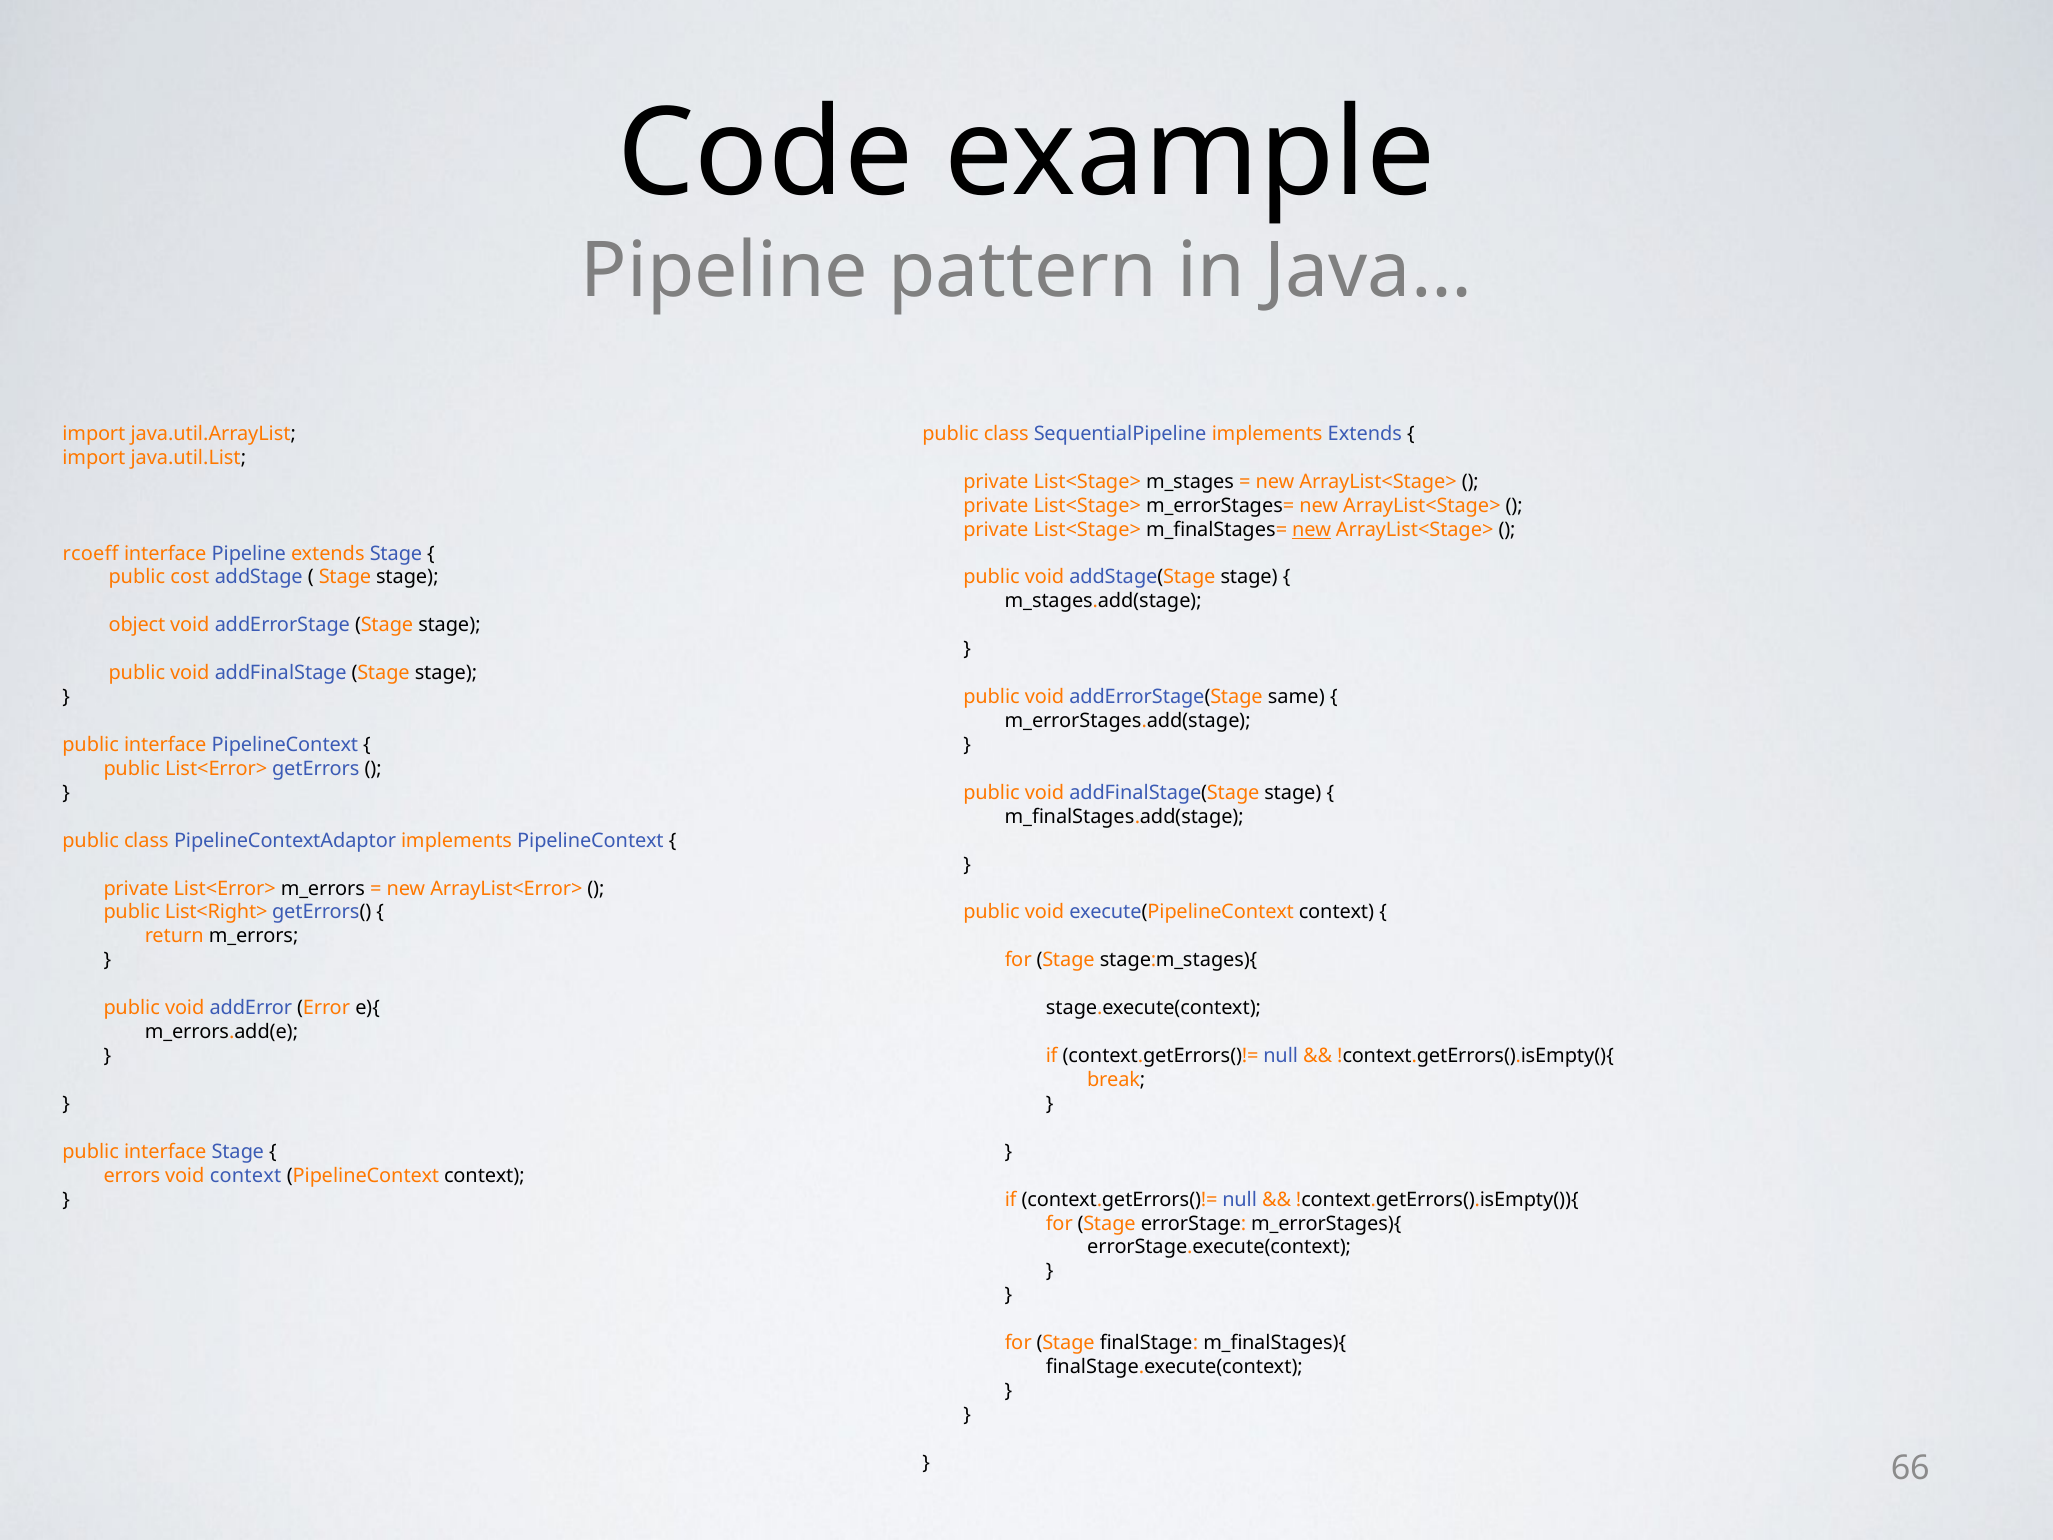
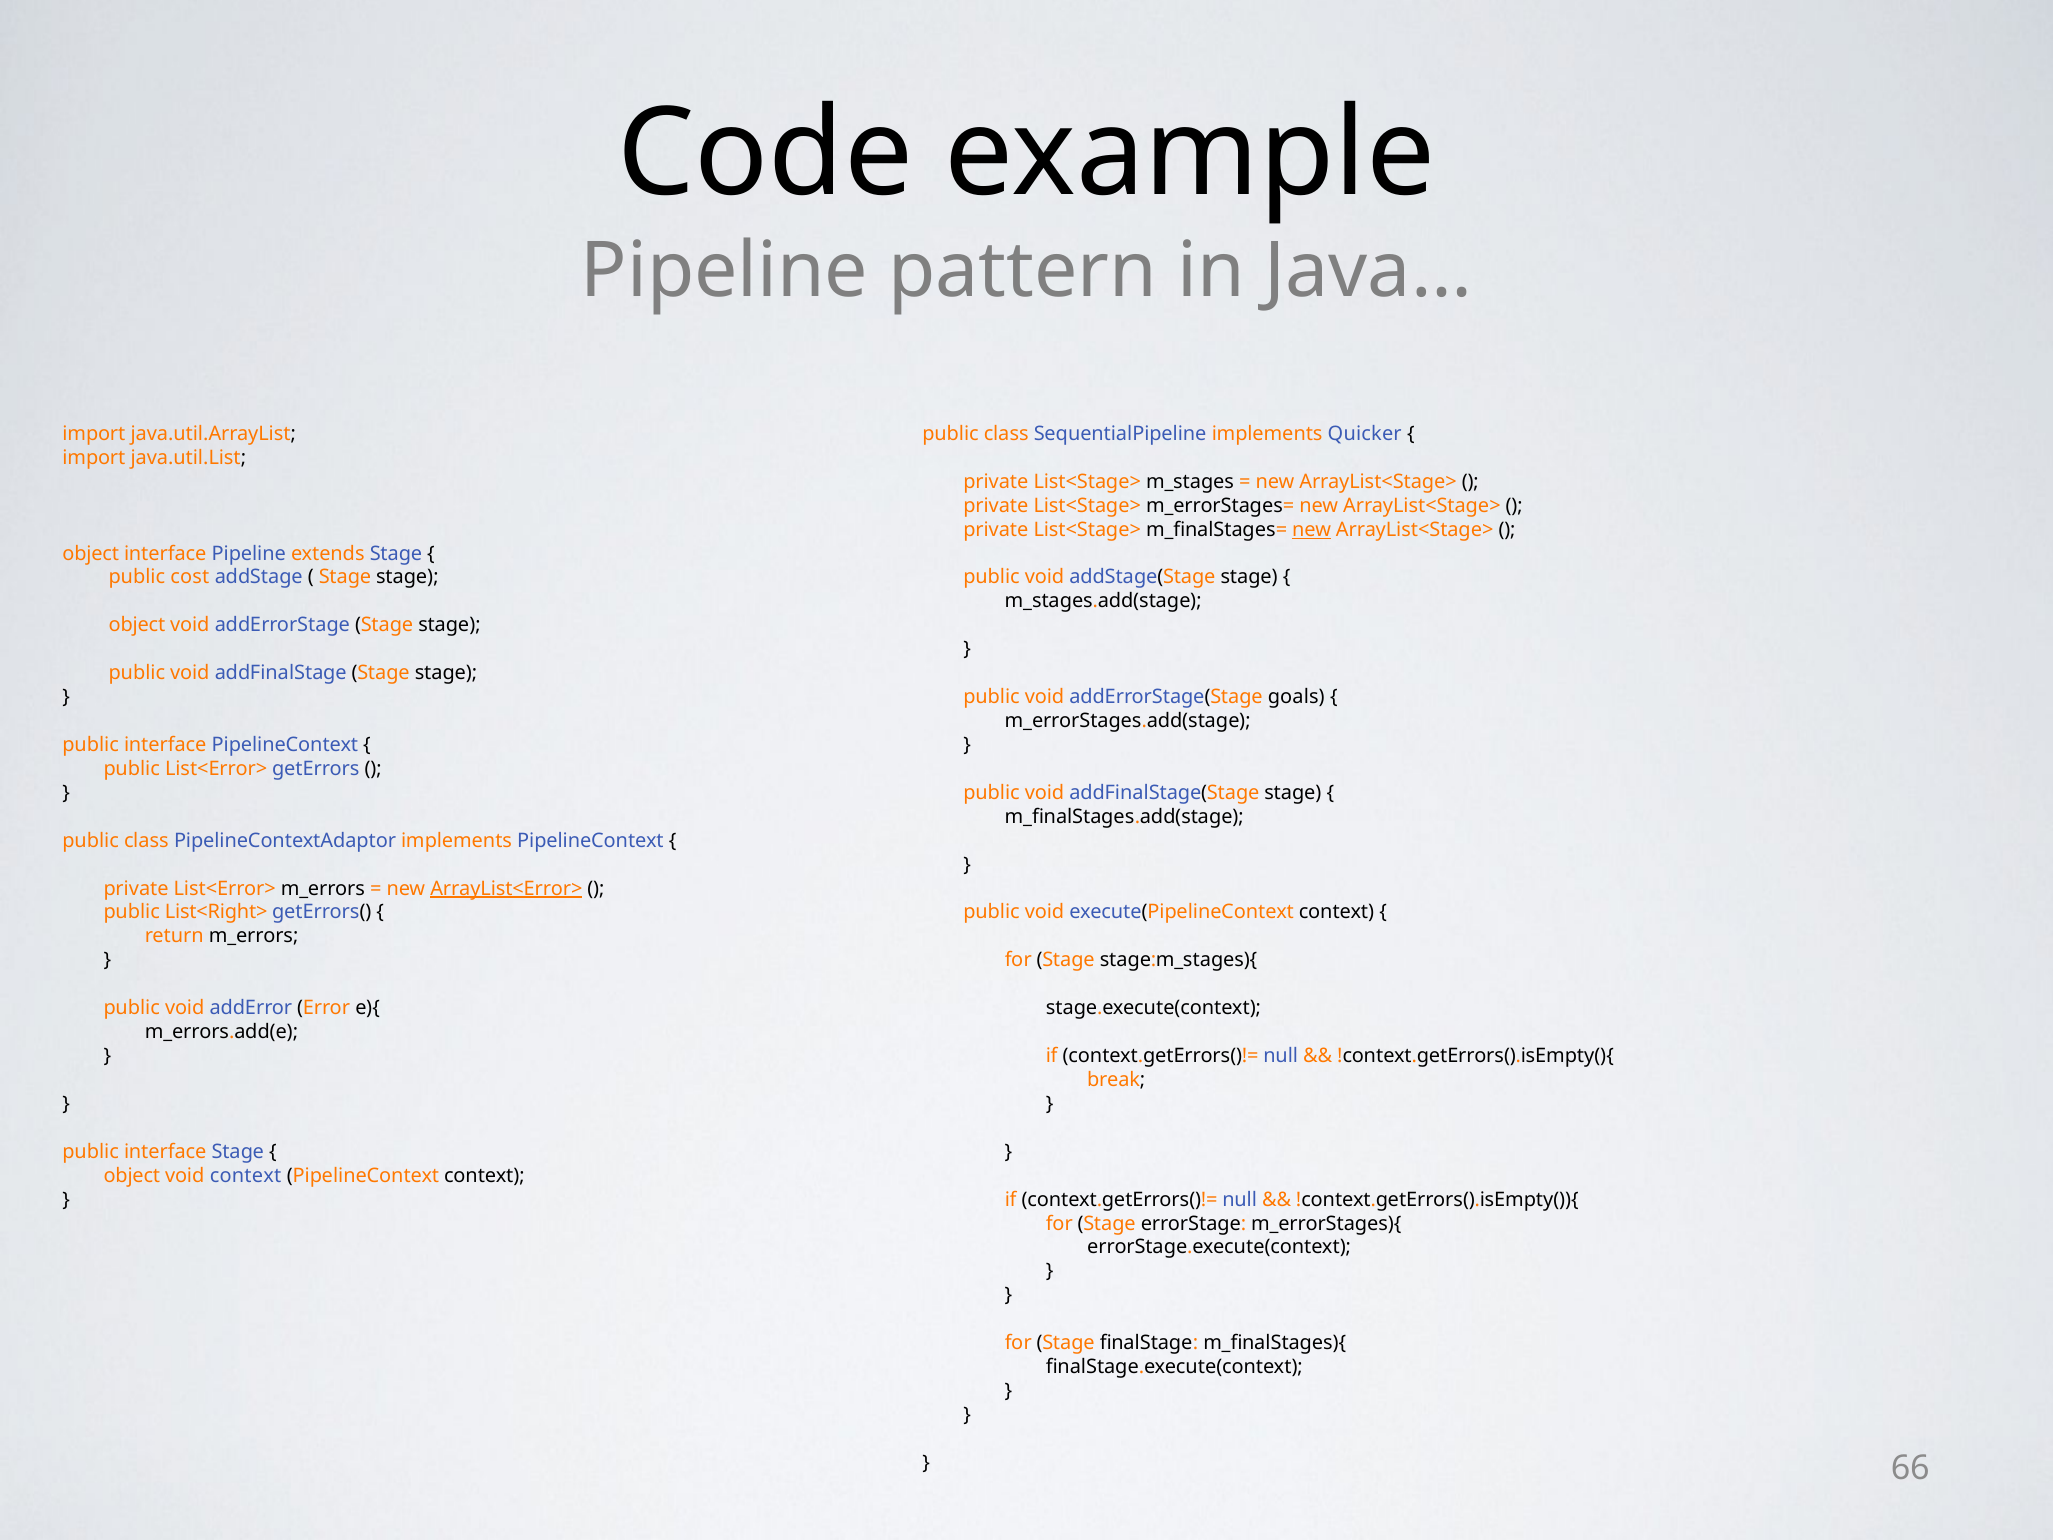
implements Extends: Extends -> Quicker (1365, 434)
rcoeff: rcoeff -> object (91, 553)
same: same -> goals (1296, 697)
ArrayList<Error> underline: none -> present (506, 888)
errors: errors -> object (132, 1175)
